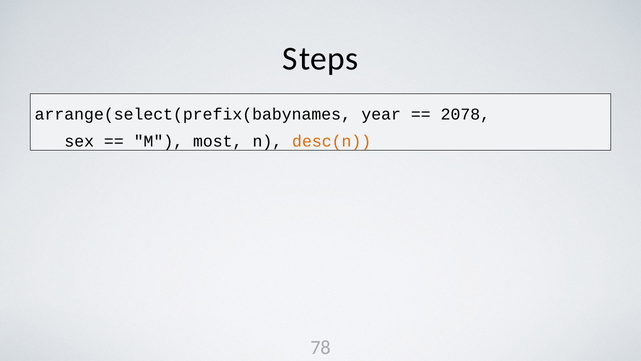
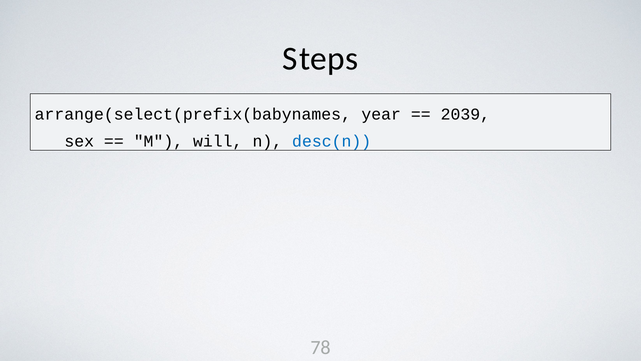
2078: 2078 -> 2039 (465, 114)
most: most -> will (218, 141)
desc(n colour: orange -> blue (332, 141)
